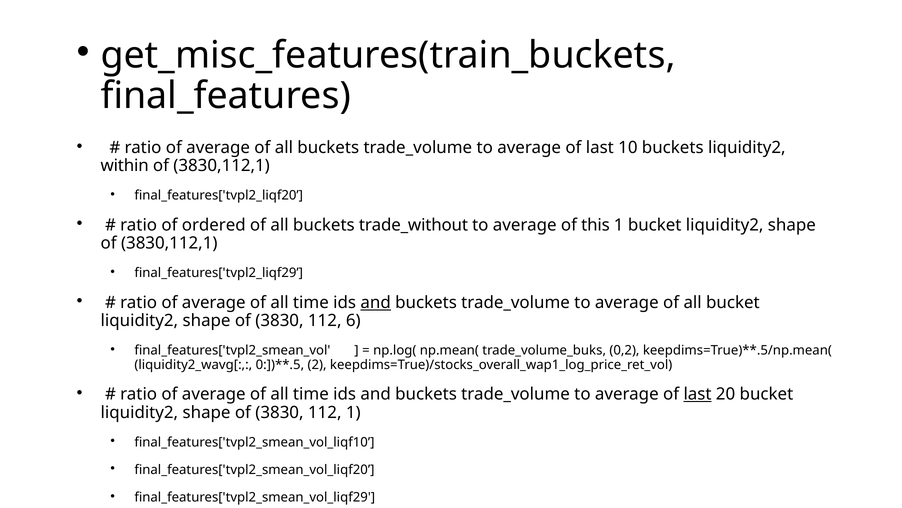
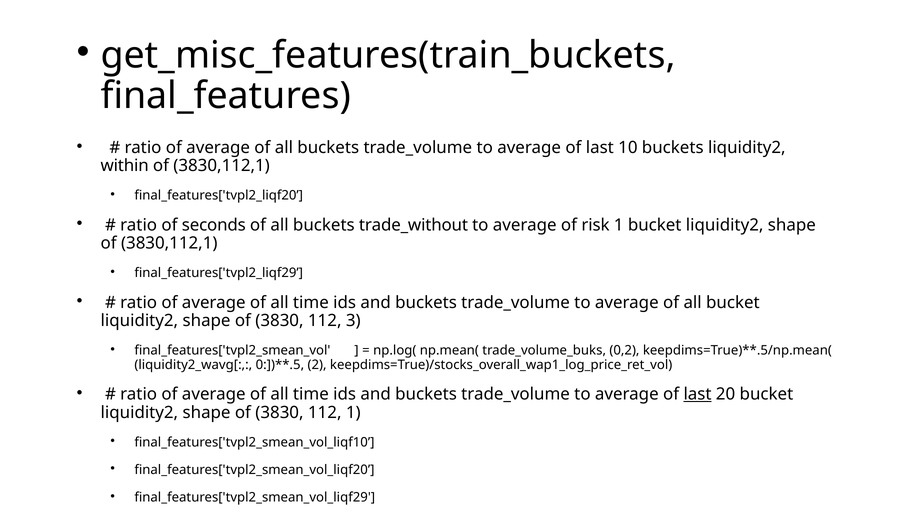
ordered: ordered -> seconds (214, 225)
this: this -> risk (595, 225)
and underline: present -> none (376, 302)
6: 6 -> 3 (353, 321)
